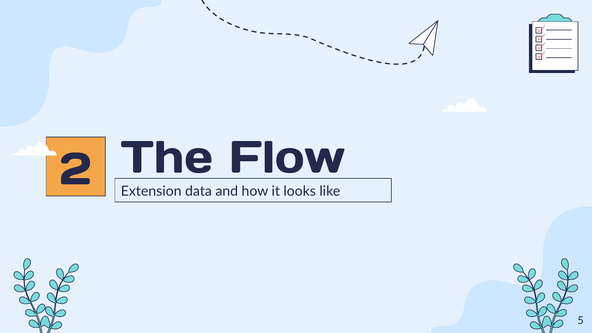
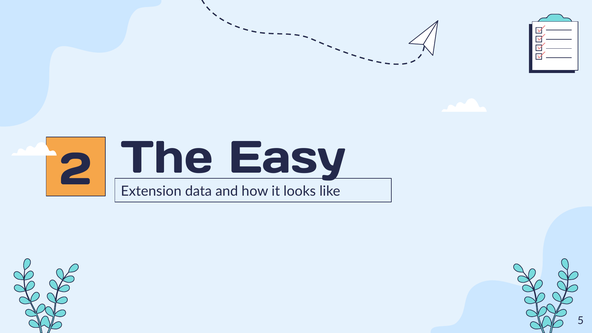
Flow: Flow -> Easy (287, 158)
